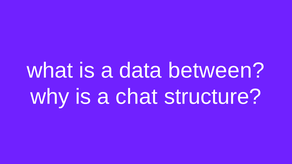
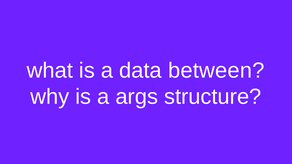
chat: chat -> args (137, 97)
